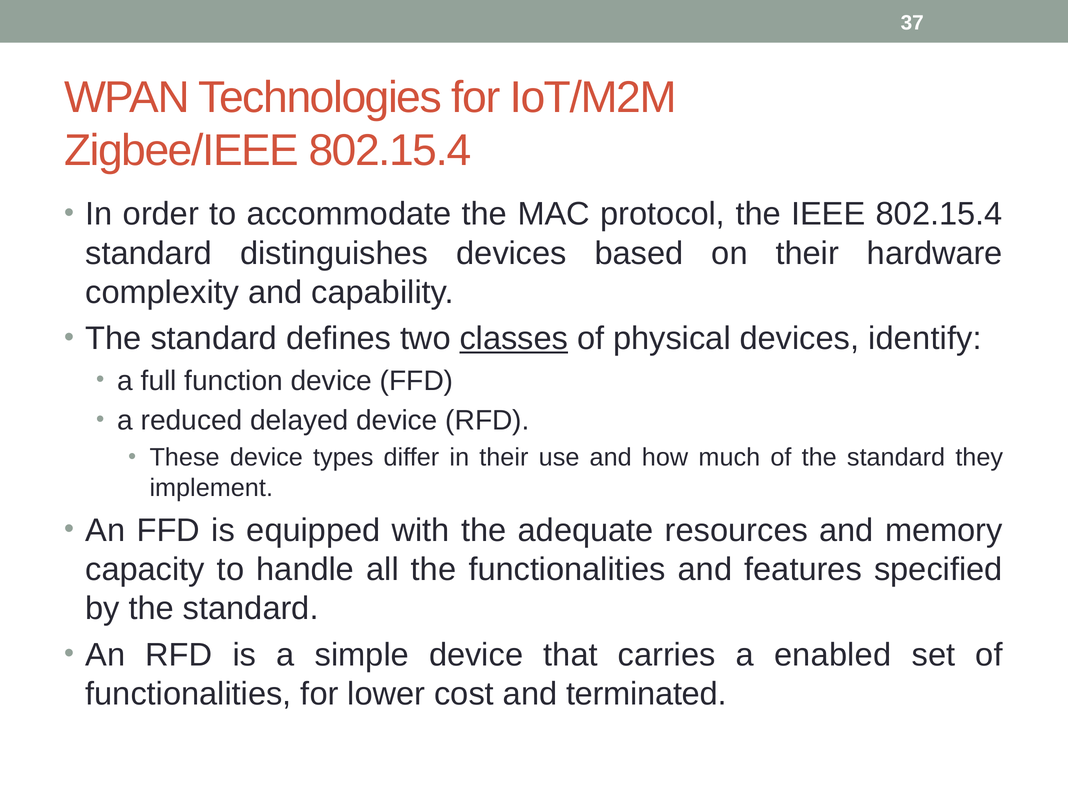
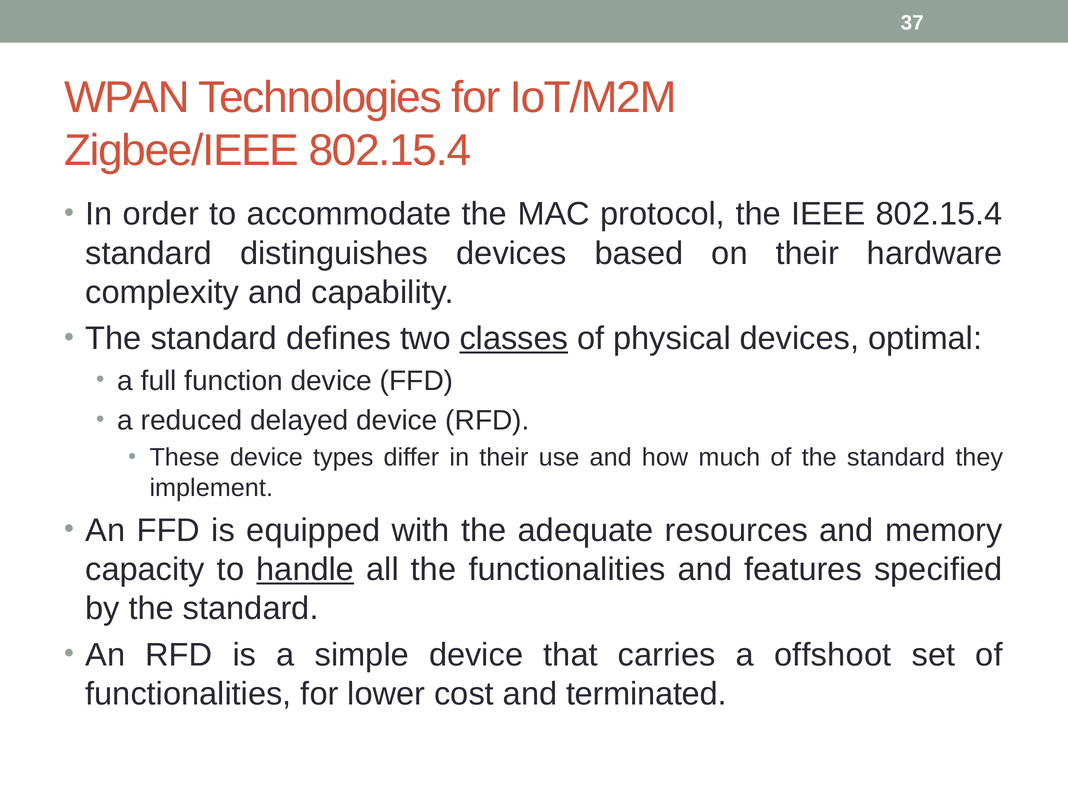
identify: identify -> optimal (925, 339)
handle underline: none -> present (305, 569)
enabled: enabled -> offshoot (833, 655)
